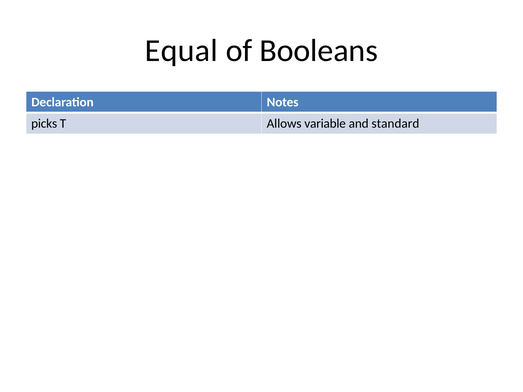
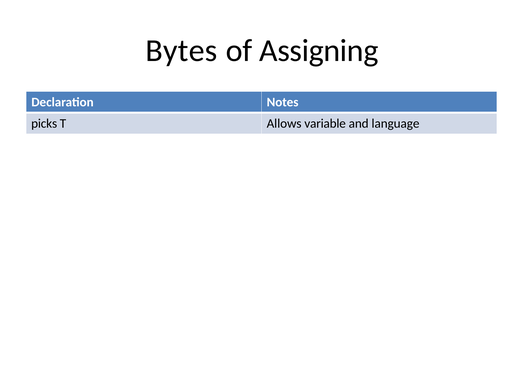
Equal: Equal -> Bytes (181, 51)
Booleans: Booleans -> Assigning (319, 51)
standard: standard -> language (396, 123)
